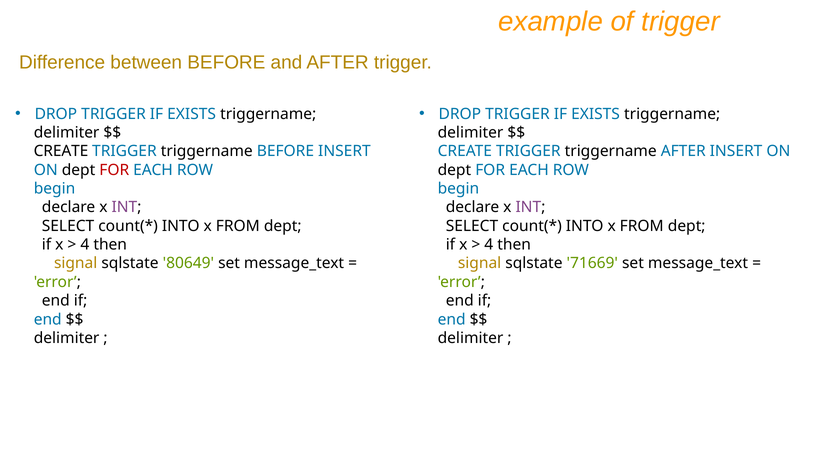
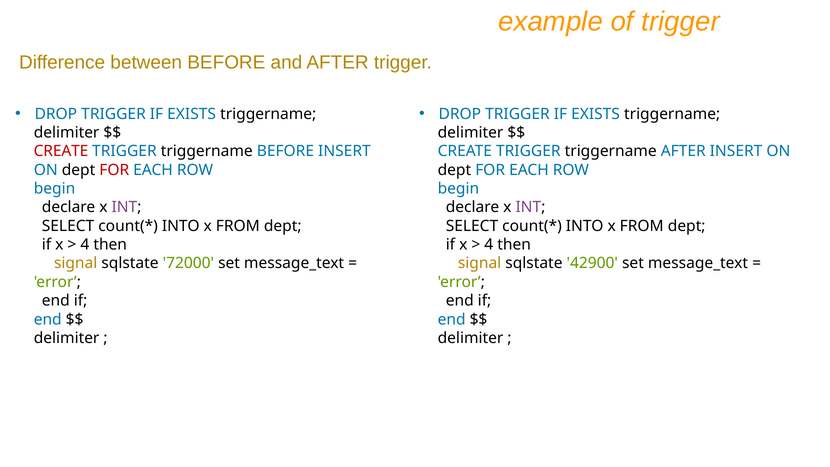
CREATE colour: black -> red (61, 151)
80649: 80649 -> 72000 (188, 263)
71669: 71669 -> 42900 (592, 263)
